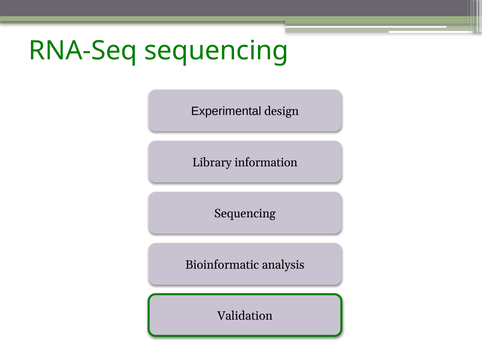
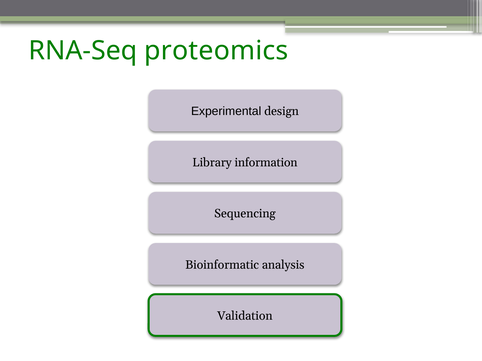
RNA-Seq sequencing: sequencing -> proteomics (216, 51)
